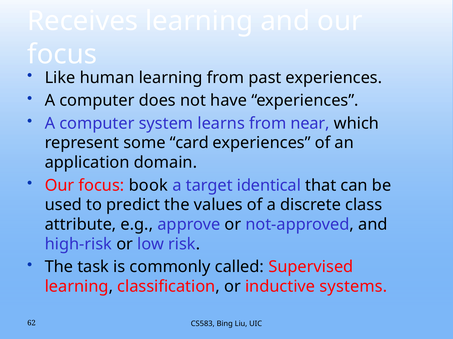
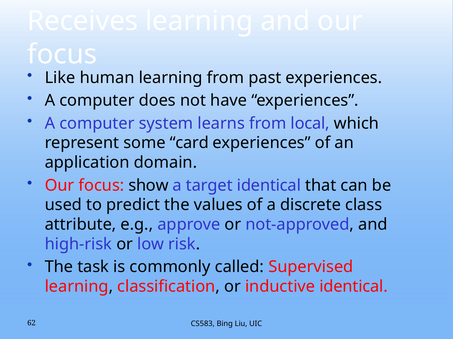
near: near -> local (310, 124)
book: book -> show (148, 186)
inductive systems: systems -> identical (354, 287)
